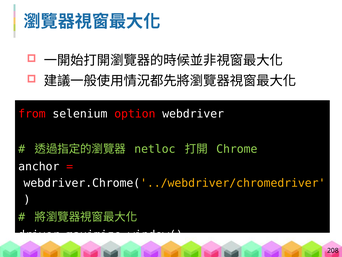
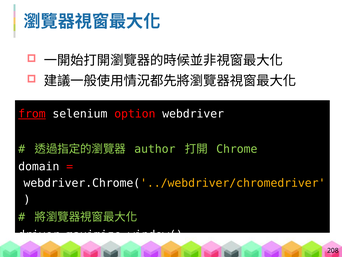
from underline: none -> present (32, 114)
netloc: netloc -> author (155, 149)
anchor: anchor -> domain (39, 166)
